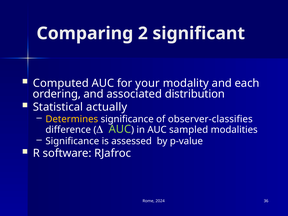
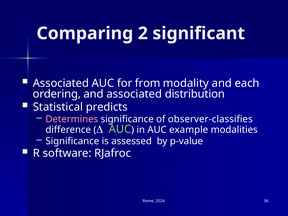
Computed: Computed -> Associated (61, 83)
your: your -> from (148, 83)
actually: actually -> predicts (107, 107)
Determines colour: yellow -> pink (72, 119)
sampled: sampled -> example (189, 130)
